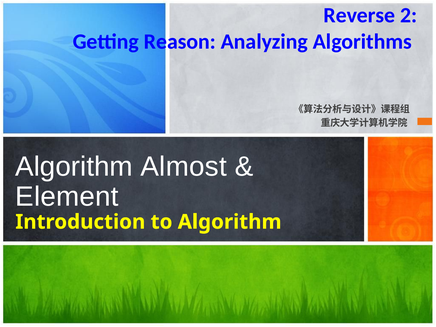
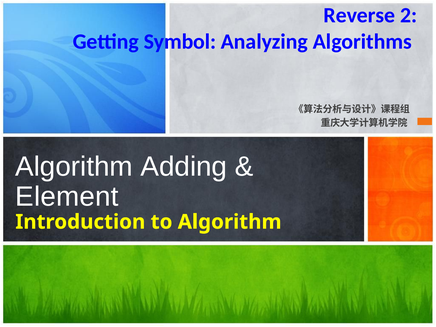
Reason: Reason -> Symbol (180, 42)
Almost: Almost -> Adding (184, 167)
